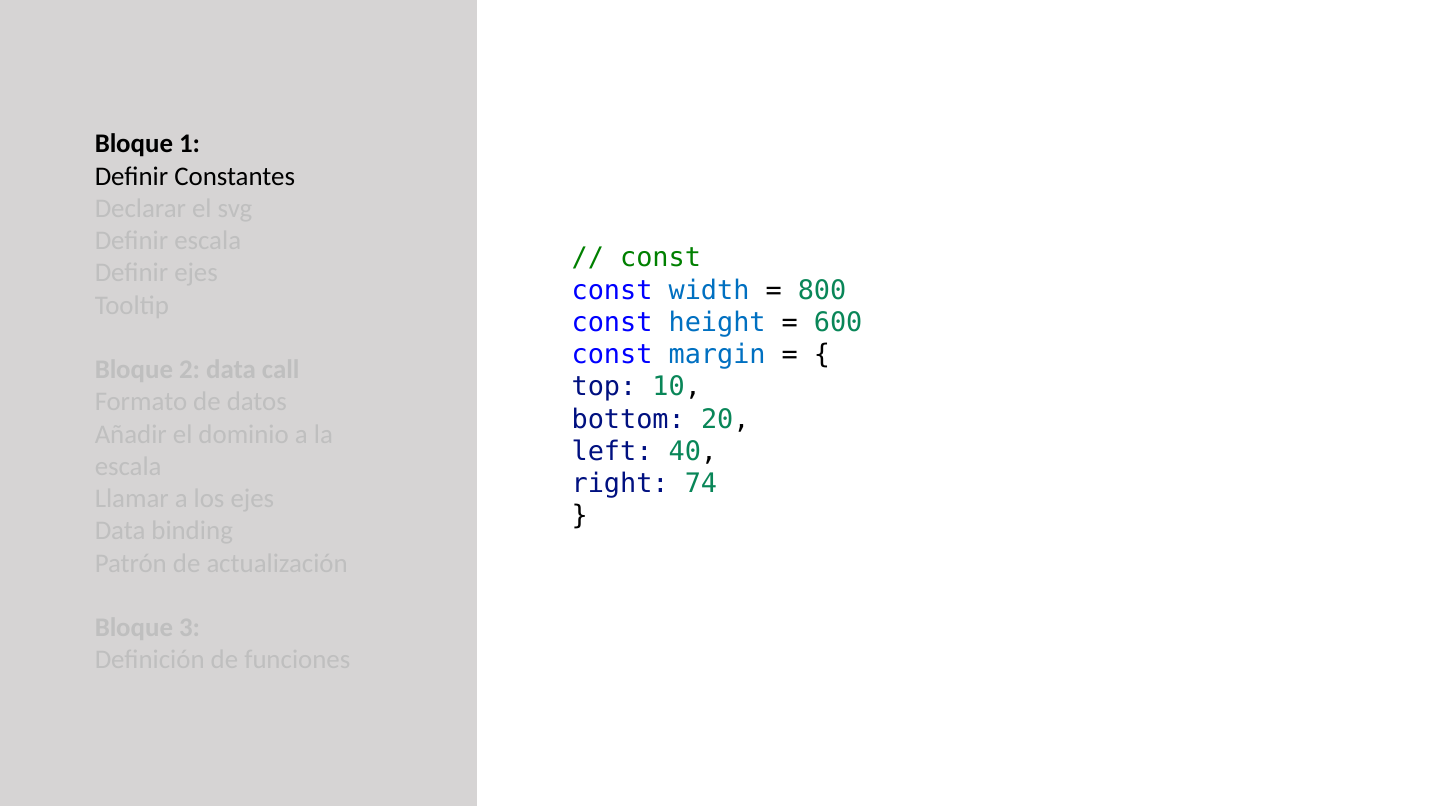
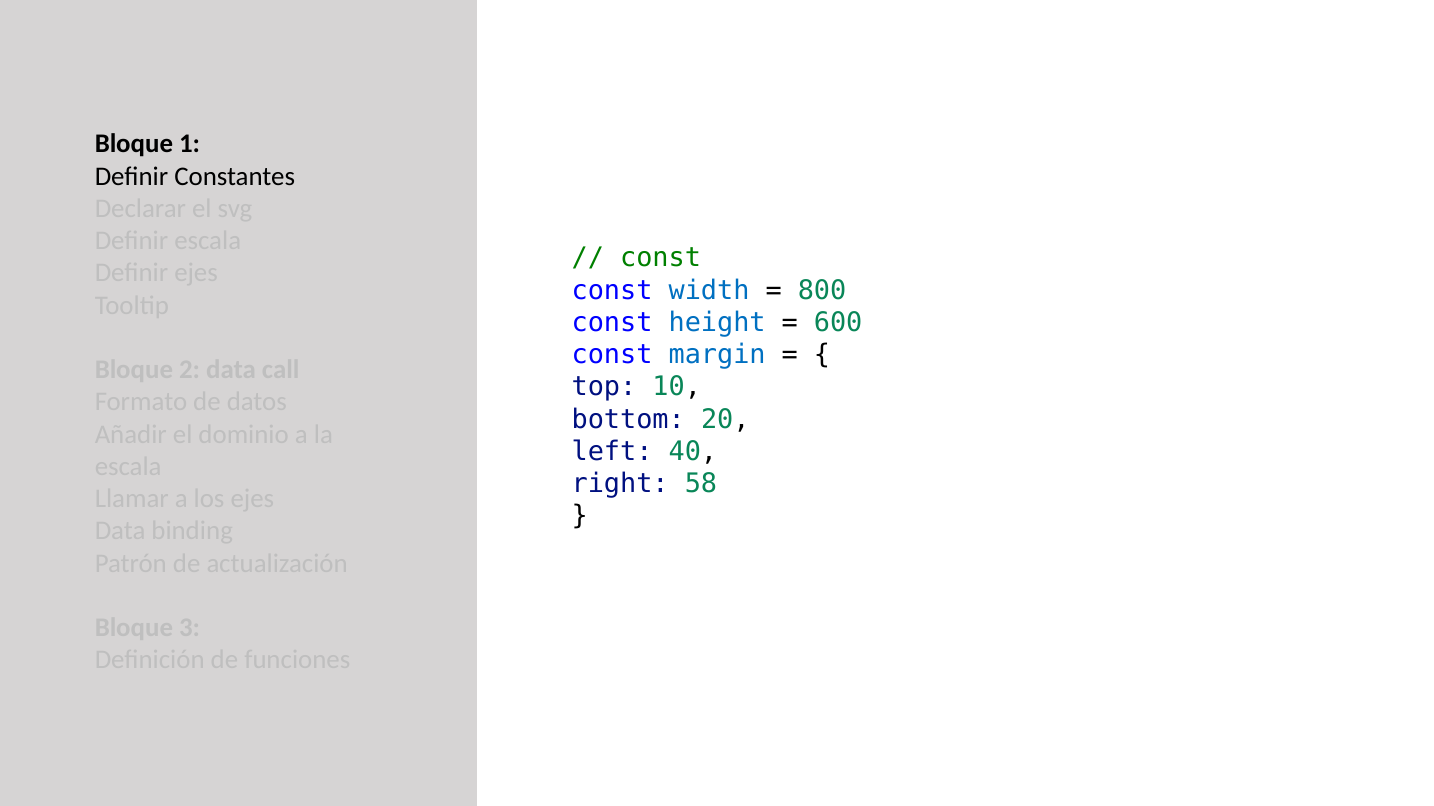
74: 74 -> 58 (701, 484)
